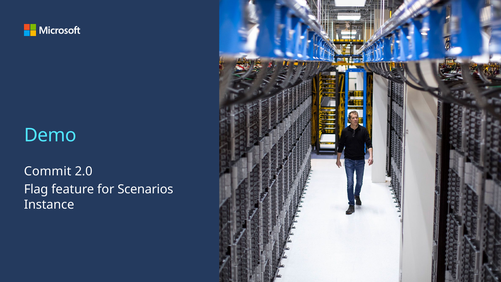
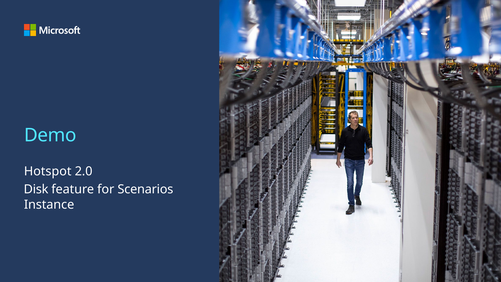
Commit: Commit -> Hotspot (48, 171)
Flag: Flag -> Disk (36, 189)
